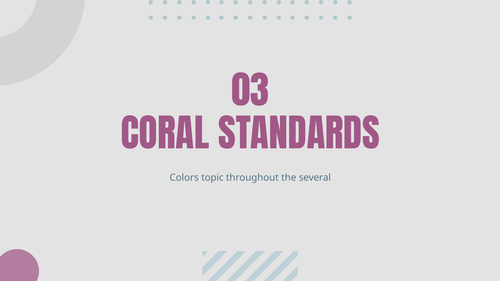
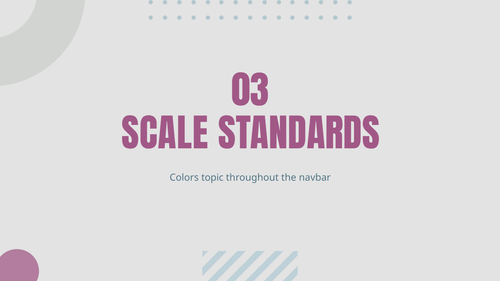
CORAL: CORAL -> SCALE (165, 136)
several: several -> navbar (315, 178)
